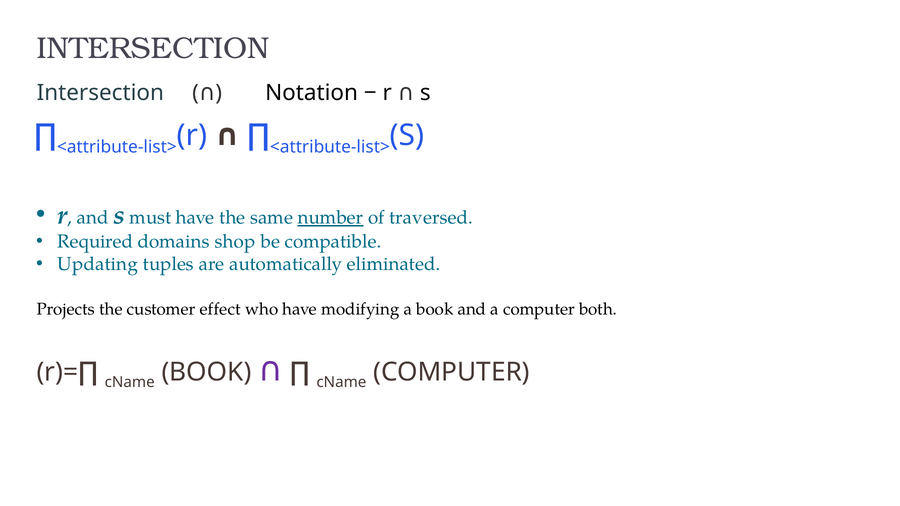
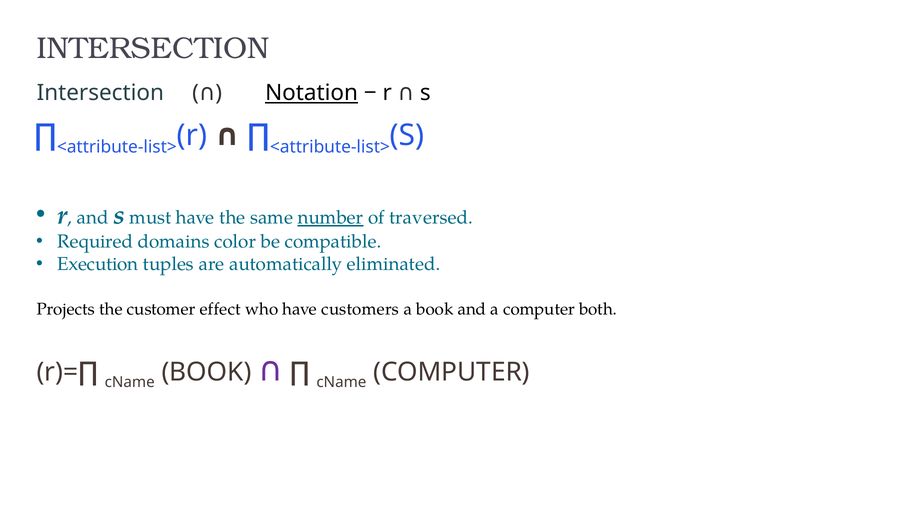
Notation underline: none -> present (312, 93)
shop: shop -> color (235, 242)
Updating: Updating -> Execution (98, 264)
modifying: modifying -> customers (360, 310)
